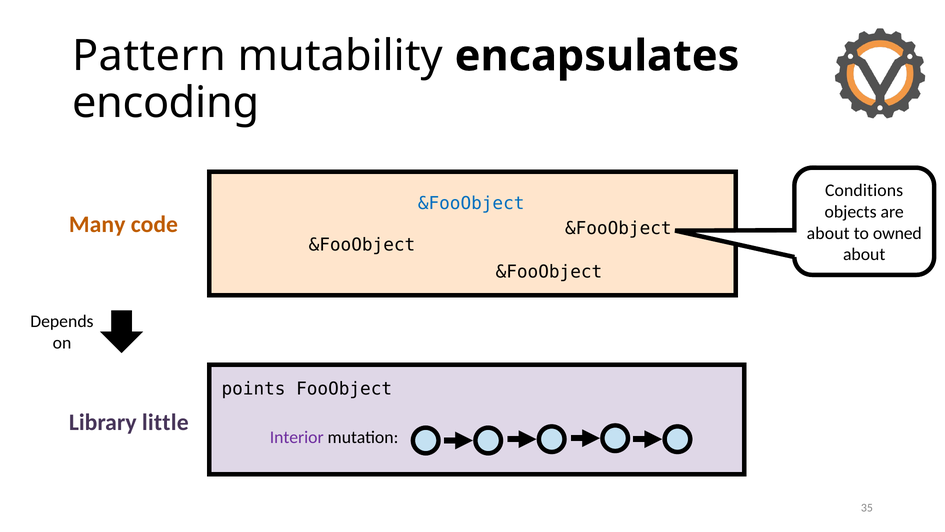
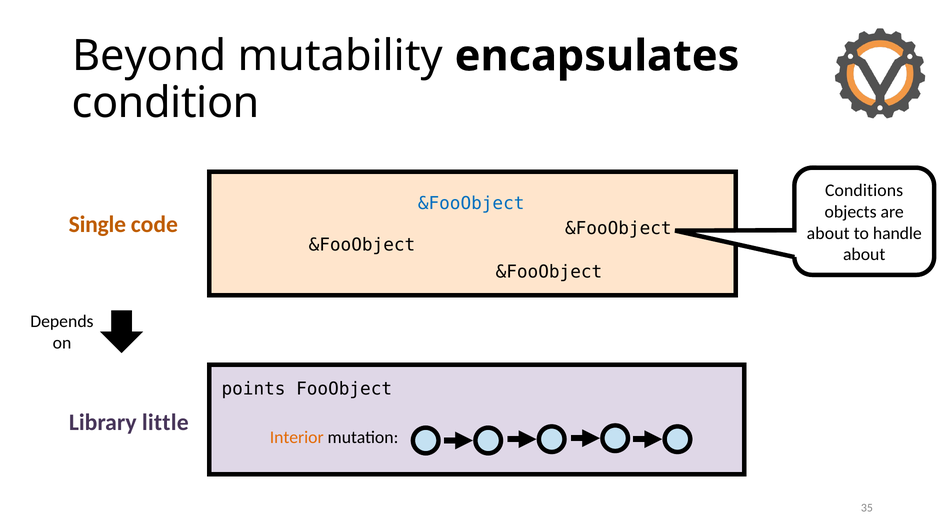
Pattern: Pattern -> Beyond (149, 56)
encoding: encoding -> condition (166, 103)
Many: Many -> Single (97, 224)
owned: owned -> handle (897, 233)
Interior colour: purple -> orange (297, 437)
